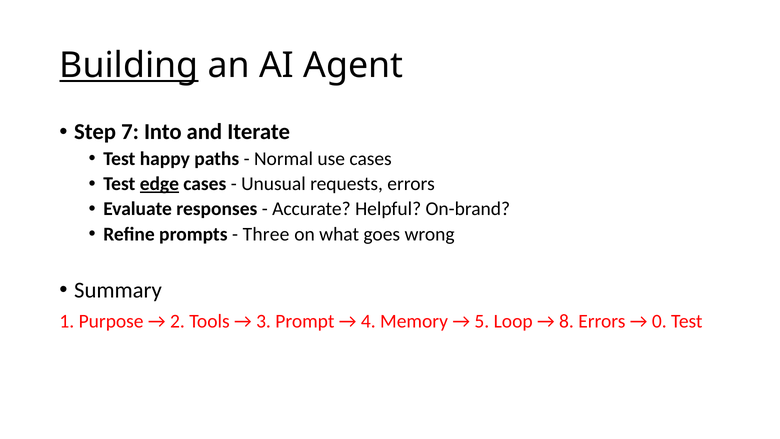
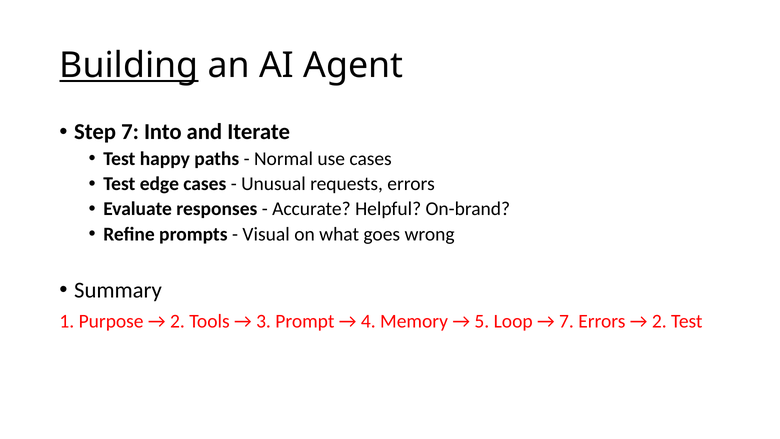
edge underline: present -> none (159, 184)
Three: Three -> Visual (266, 234)
8: 8 -> 7 (567, 321)
0: 0 -> 2 (659, 321)
